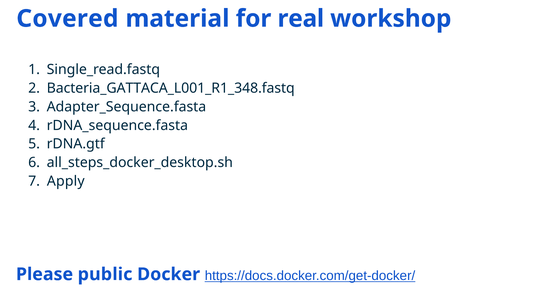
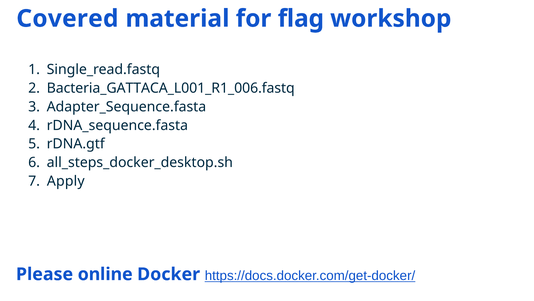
real: real -> flag (301, 19)
Bacteria_GATTACA_L001_R1_348.fastq: Bacteria_GATTACA_L001_R1_348.fastq -> Bacteria_GATTACA_L001_R1_006.fastq (171, 88)
public: public -> online (105, 274)
